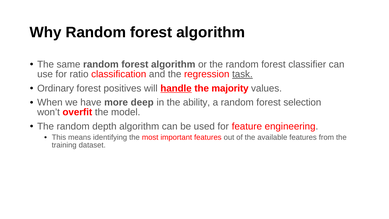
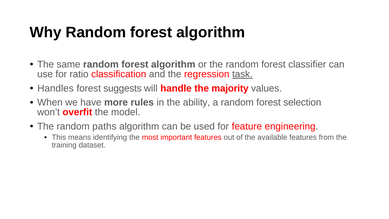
Ordinary: Ordinary -> Handles (56, 88)
positives: positives -> suggests (123, 88)
handle underline: present -> none (176, 88)
deep: deep -> rules (142, 102)
depth: depth -> paths (104, 126)
